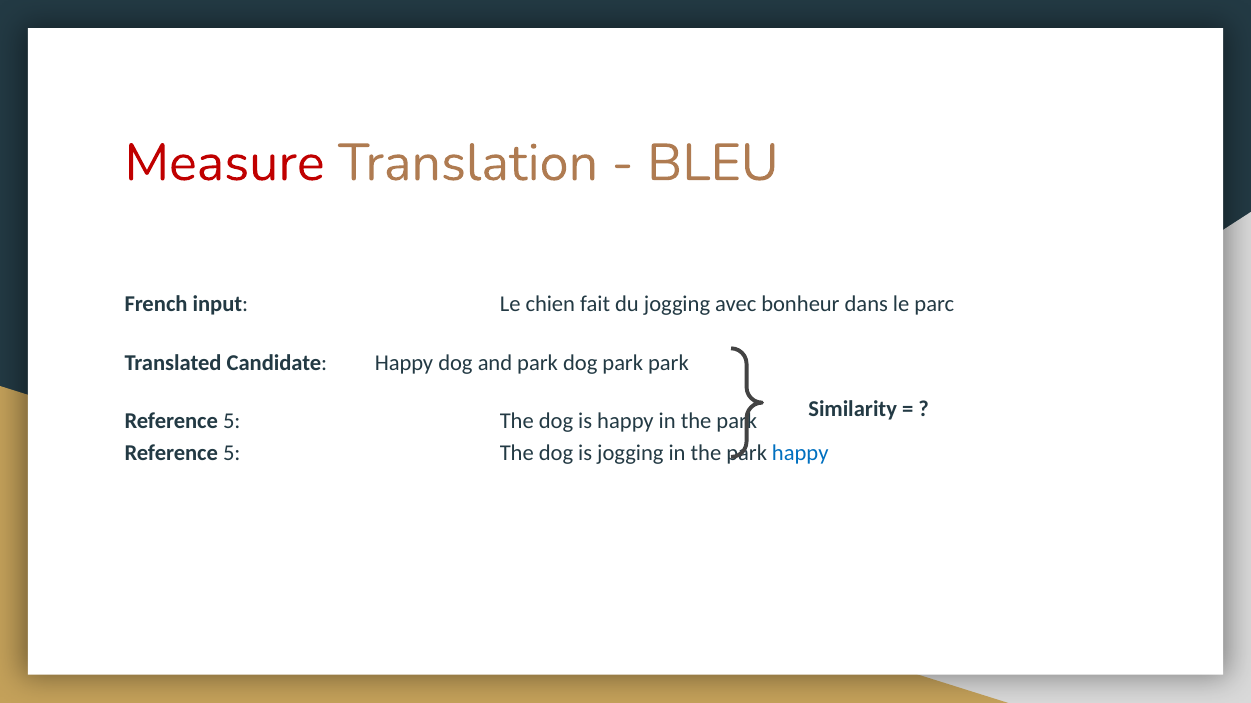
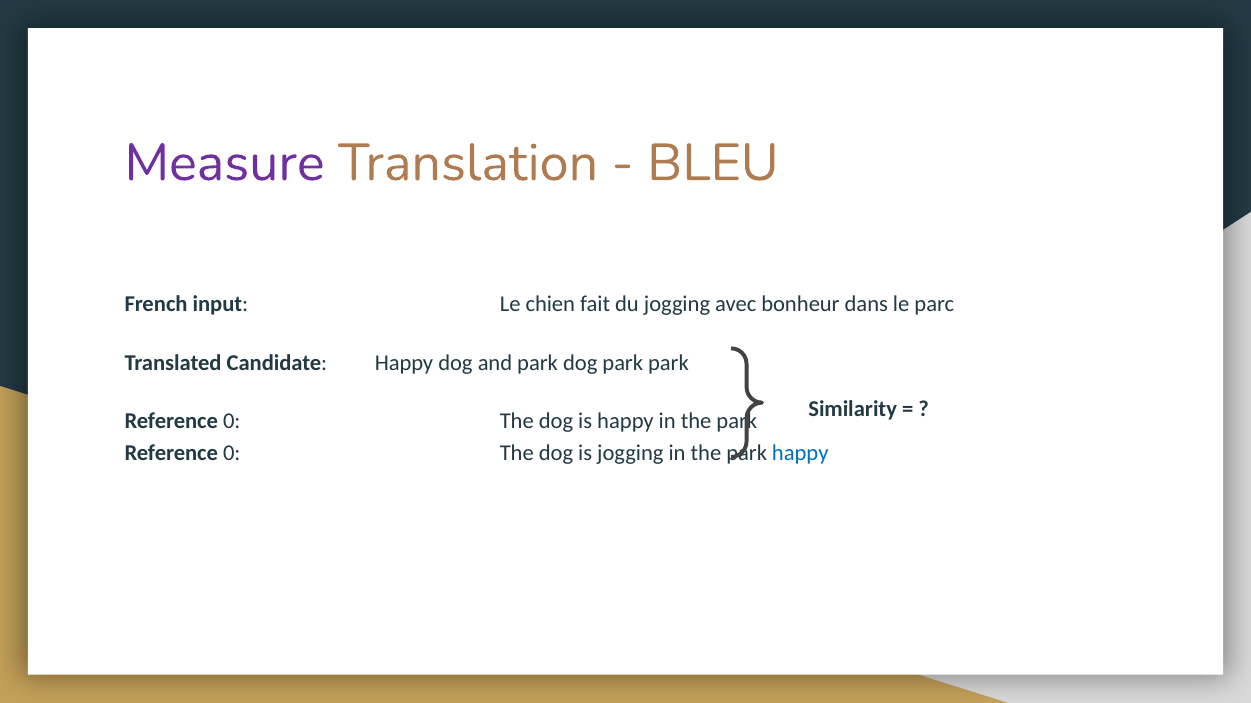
Measure colour: red -> purple (225, 163)
5: 5 -> 0 (232, 422)
5: 5 -> 0 (232, 453)
